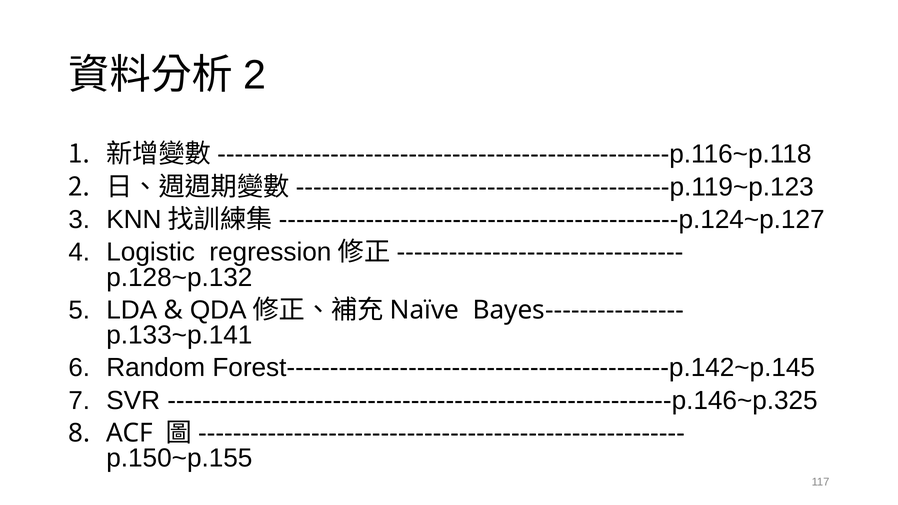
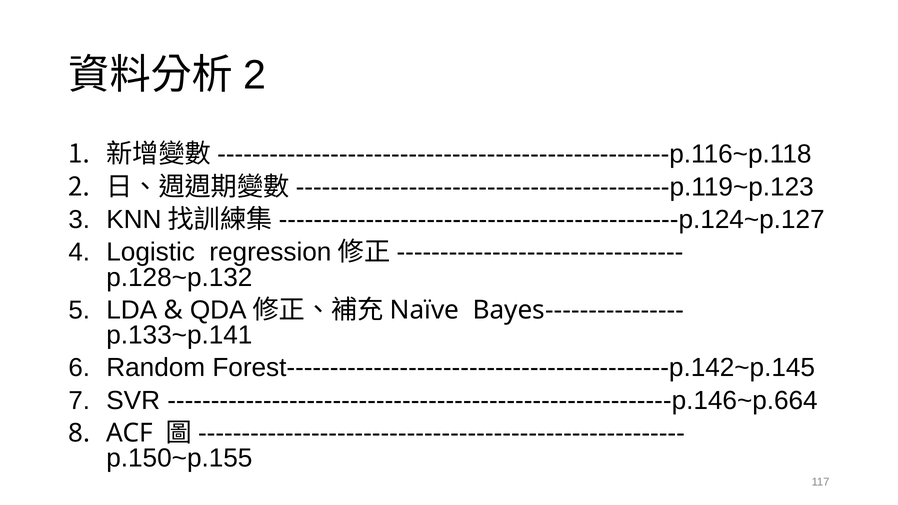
----------------------------------------------------------p.146~p.325: ----------------------------------------------------------p.146~p.325 -> ----------------------------------------------------------p.146~p.664 (492, 401)
